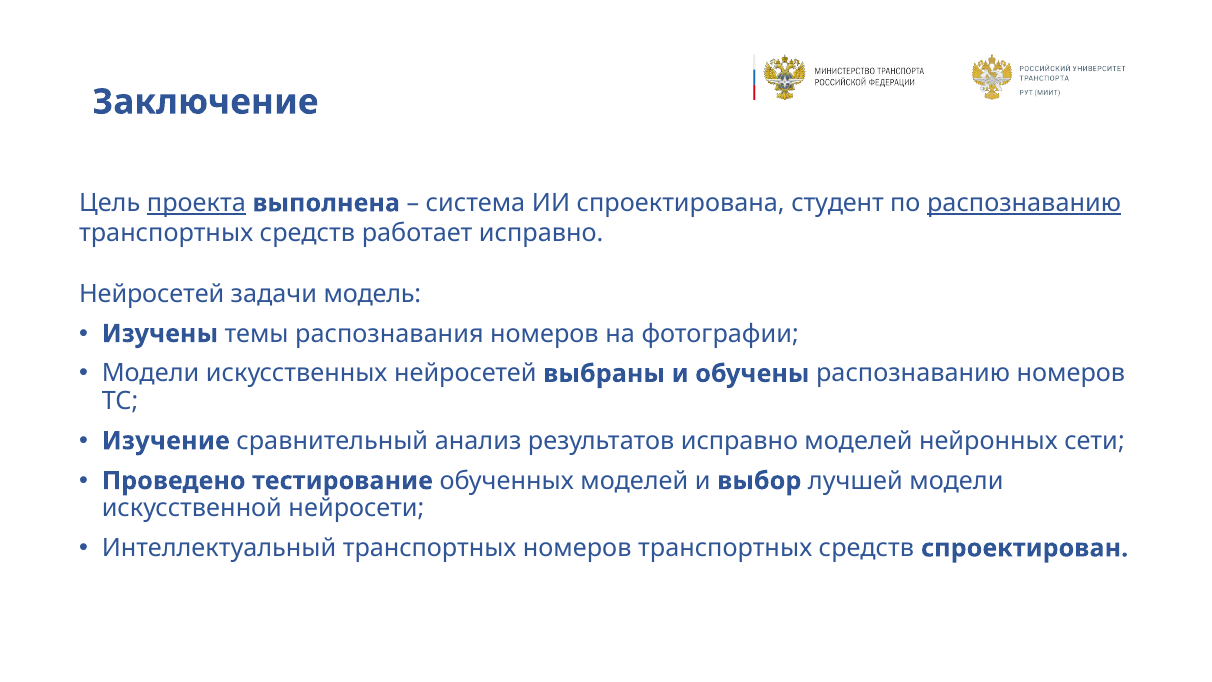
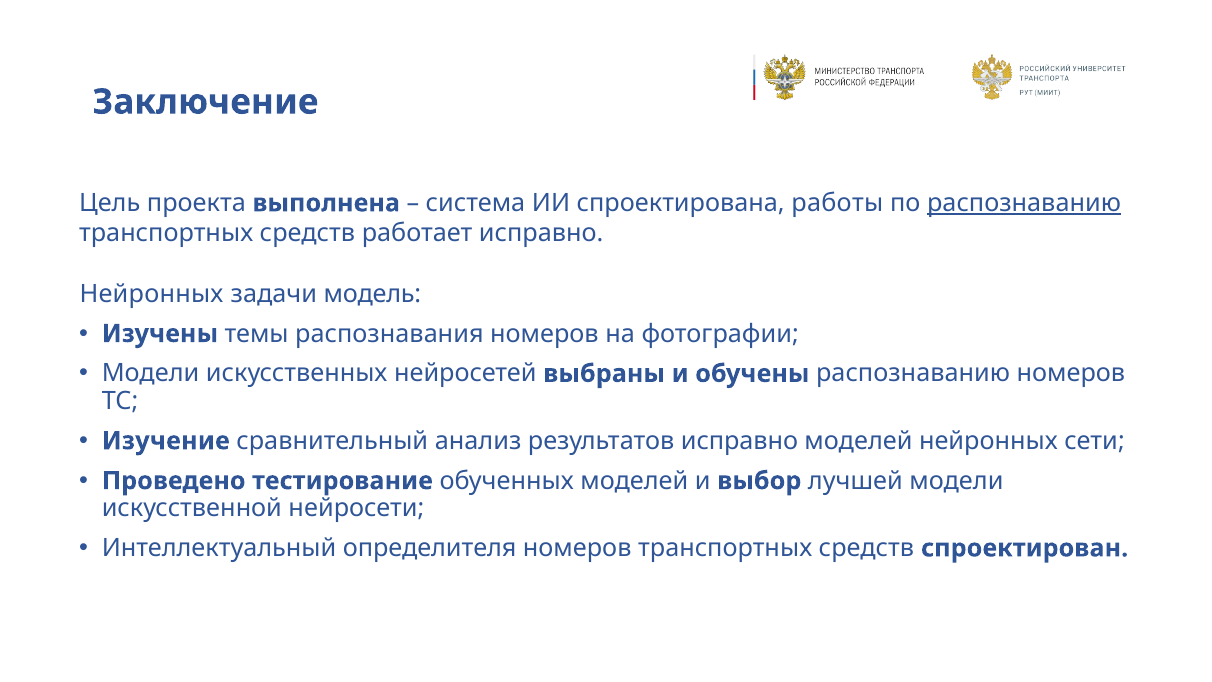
проекта underline: present -> none (196, 203)
студент: студент -> работы (837, 203)
Нейросетей: Нейросетей -> Нейронных (151, 294)
Интеллектуальный транспортных: транспортных -> определителя (430, 548)
